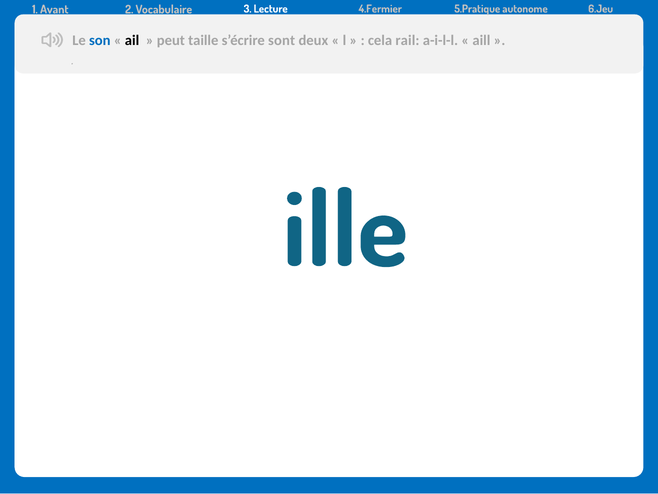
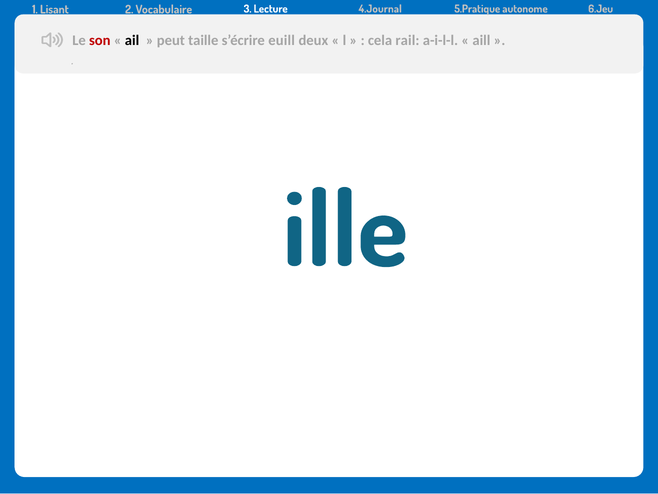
Avant: Avant -> Lisant (54, 9)
4.Fermier: 4.Fermier -> 4.Journal (380, 9)
son colour: blue -> red (100, 40)
sont: sont -> euill (282, 40)
